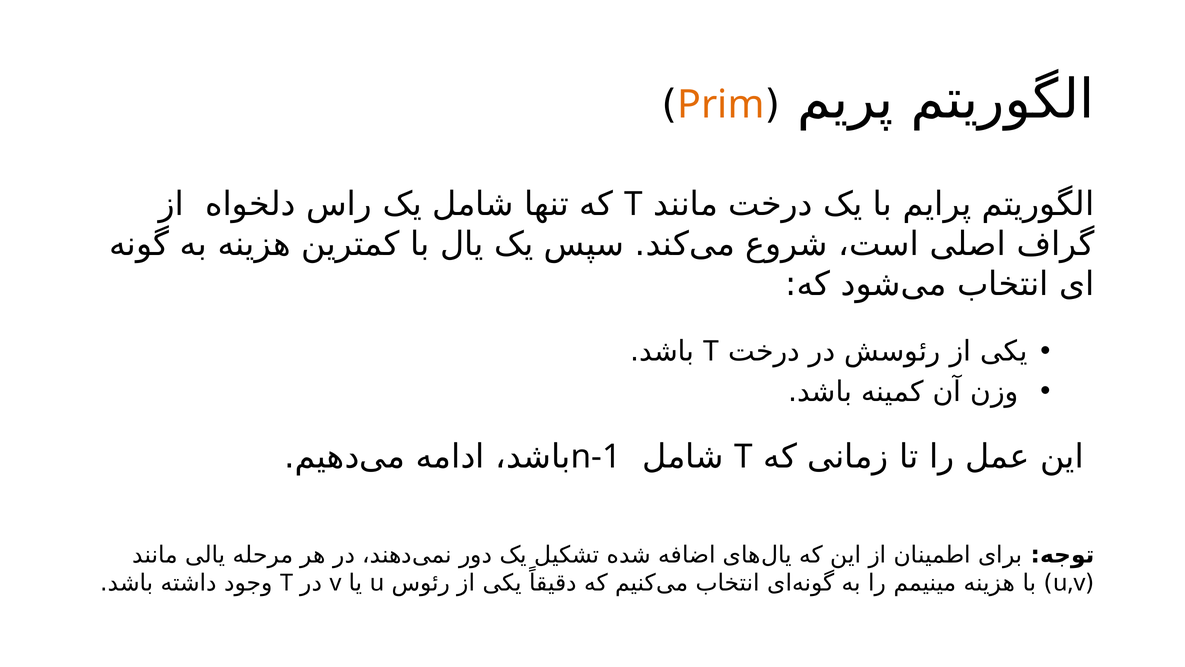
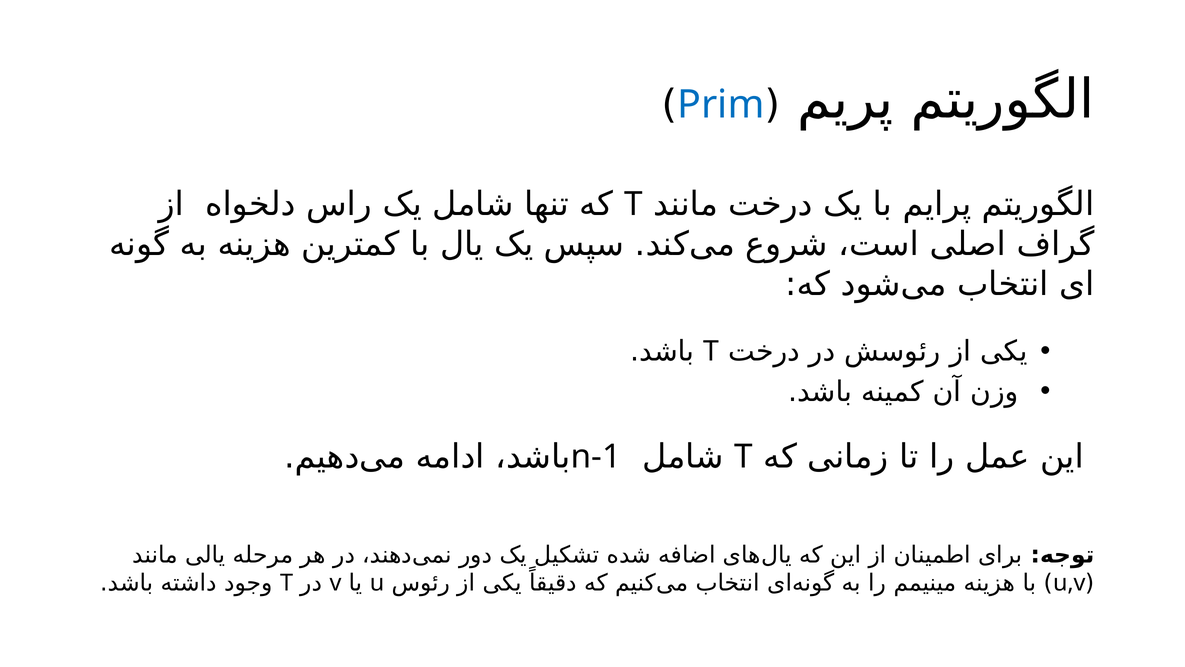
Prim colour: orange -> blue (721, 104)
